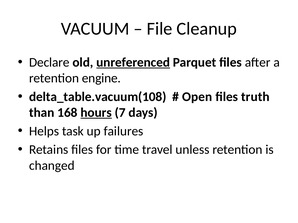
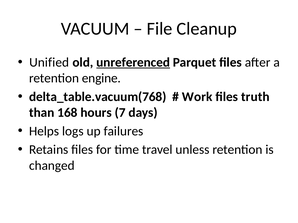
Declare: Declare -> Unified (49, 63)
delta_table.vacuum(108: delta_table.vacuum(108 -> delta_table.vacuum(768 (98, 97)
Open: Open -> Work (197, 97)
hours underline: present -> none (96, 113)
task: task -> logs (73, 131)
